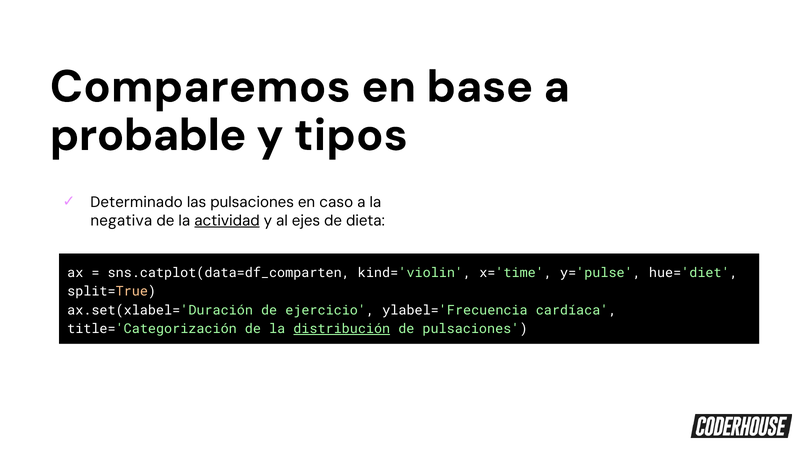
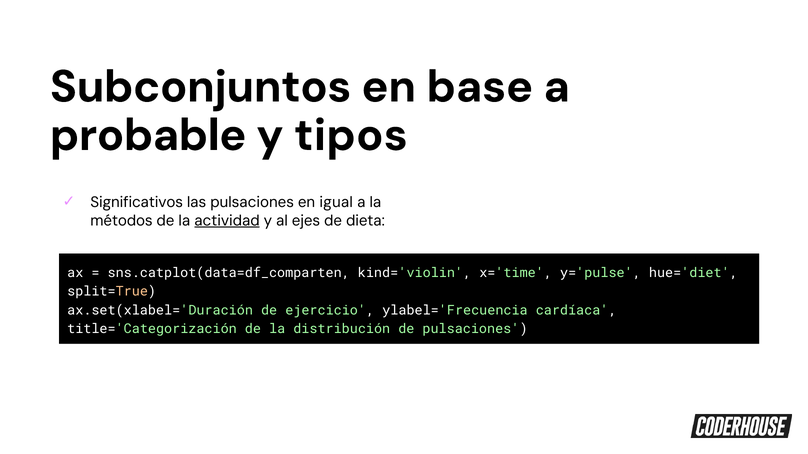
Comparemos: Comparemos -> Subconjuntos (201, 87)
Determinado: Determinado -> Significativos (137, 203)
caso: caso -> igual (336, 203)
negativa: negativa -> métodos (121, 221)
distribución underline: present -> none (342, 329)
